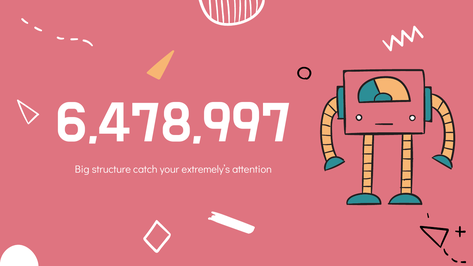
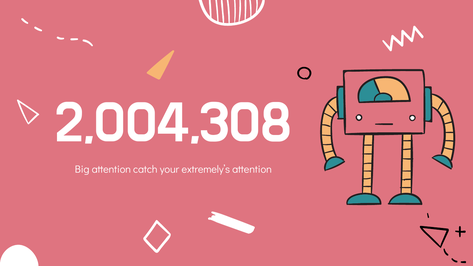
6,478,997: 6,478,997 -> 2,004,308 (173, 123)
Big structure: structure -> attention (111, 170)
